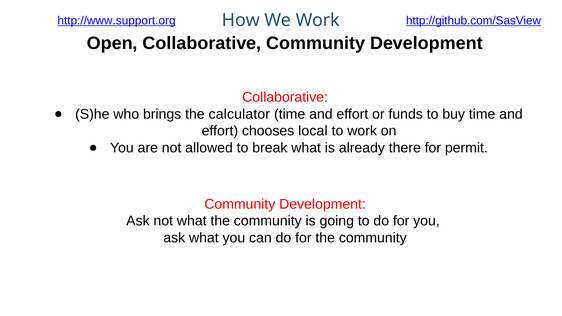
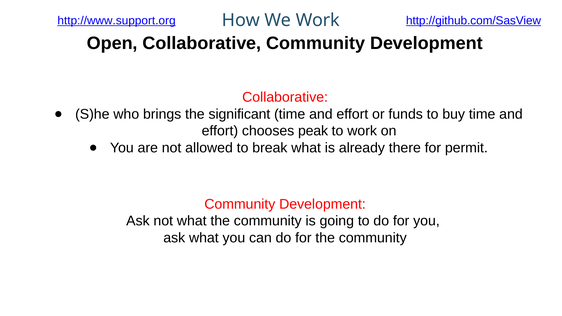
calculator: calculator -> significant (239, 114)
local: local -> peak (313, 131)
